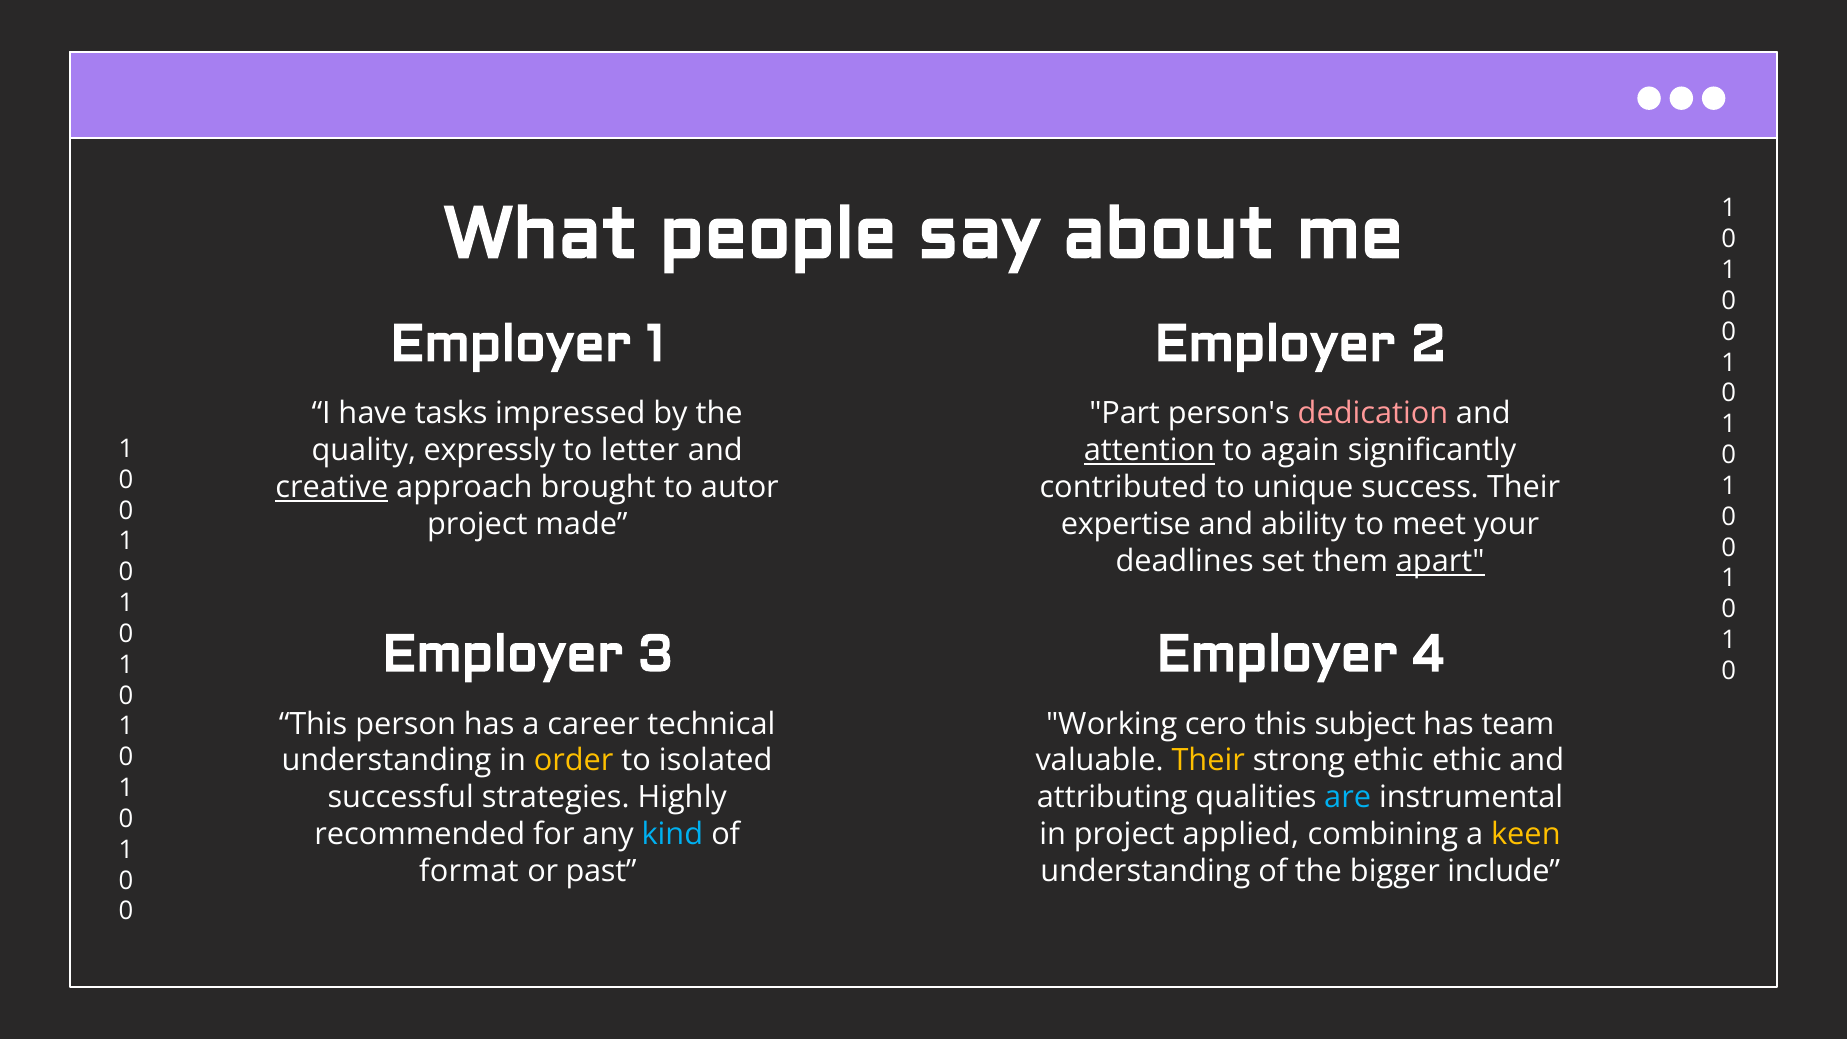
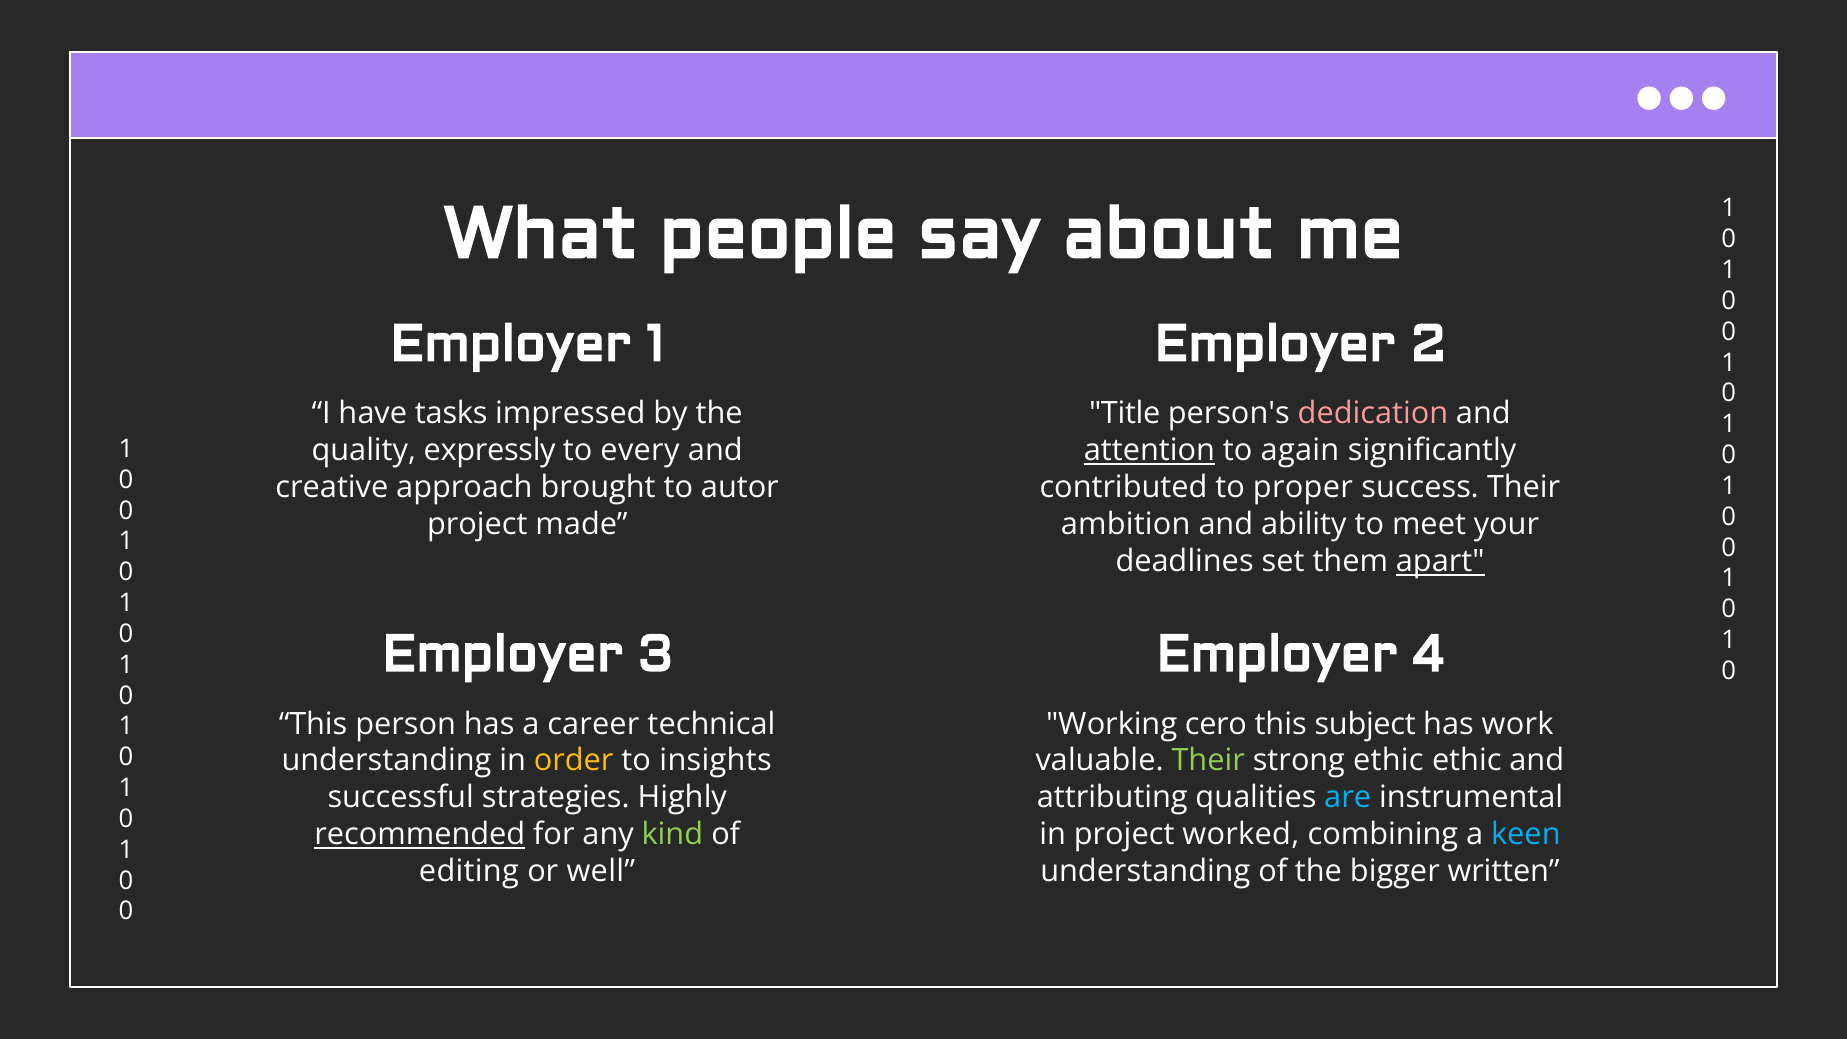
Part: Part -> Title (1125, 414)
letter: letter -> every (640, 451)
creative underline: present -> none (332, 488)
unique: unique -> proper (1303, 488)
expertise: expertise -> ambition (1126, 524)
team: team -> work (1518, 724)
isolated: isolated -> insights (716, 761)
Their colour: yellow -> light green (1208, 761)
recommended underline: none -> present (420, 835)
kind colour: light blue -> light green (672, 835)
applied: applied -> worked (1241, 835)
keen colour: yellow -> light blue (1526, 835)
format: format -> editing (469, 872)
past: past -> well (601, 872)
include: include -> written (1504, 872)
